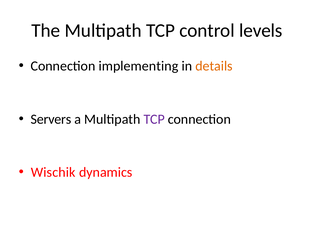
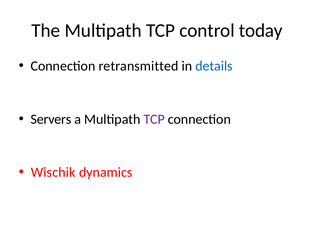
levels: levels -> today (261, 30)
implementing: implementing -> retransmitted (138, 66)
details colour: orange -> blue (214, 66)
